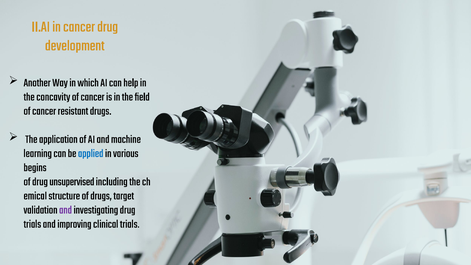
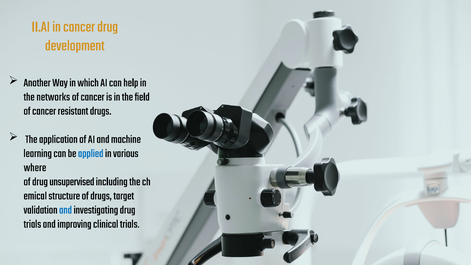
concavity: concavity -> networks (53, 97)
begins: begins -> where (35, 167)
and colour: purple -> blue (66, 210)
